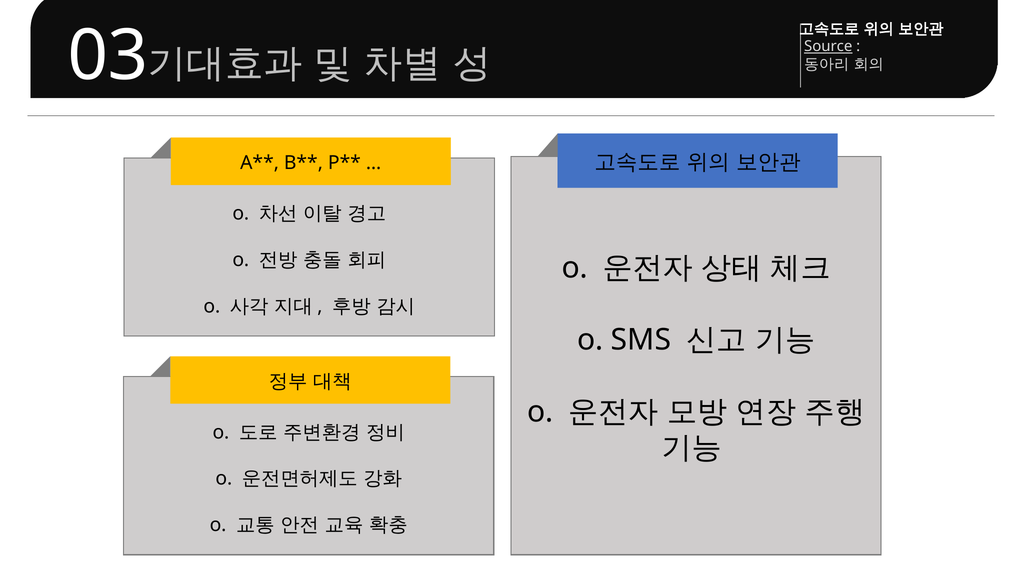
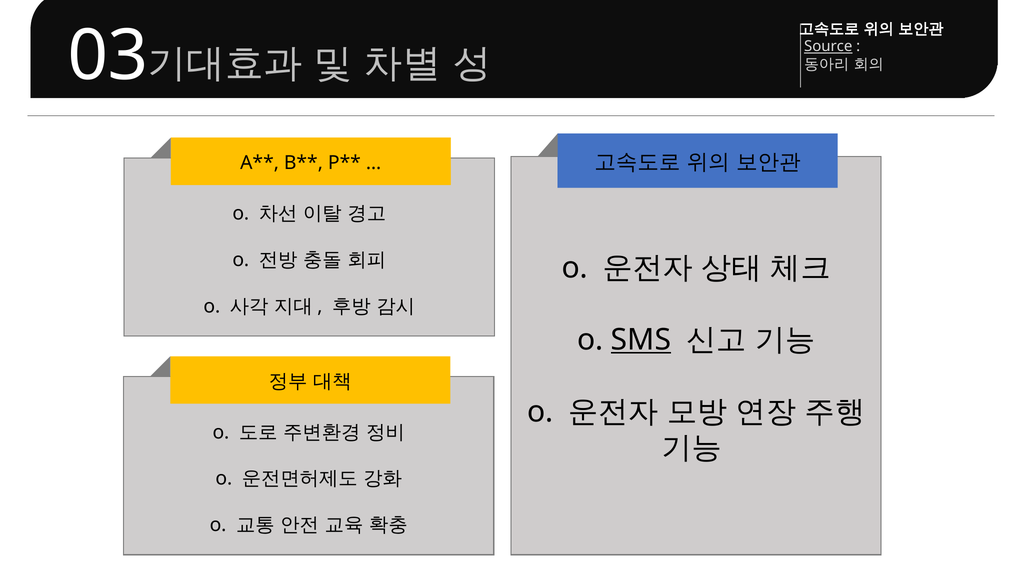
SMS underline: none -> present (641, 340)
